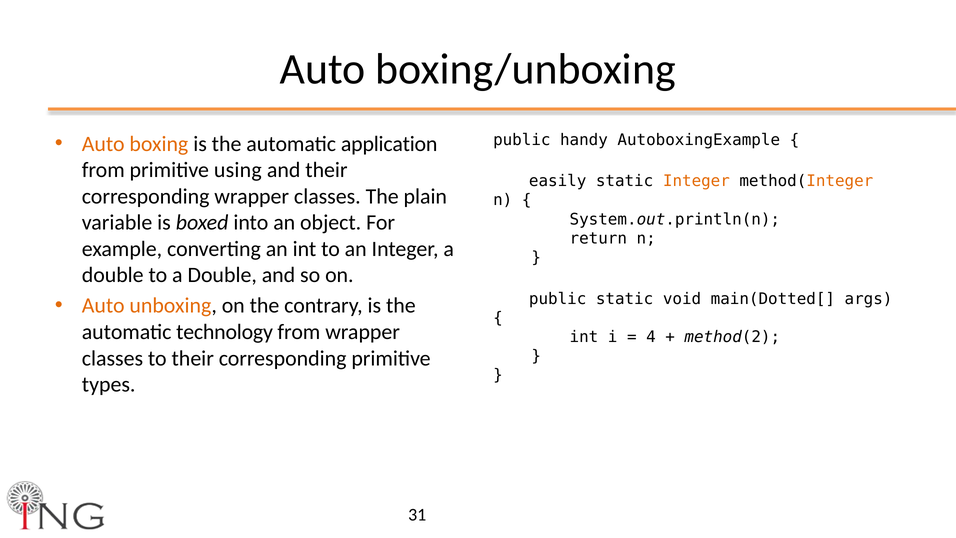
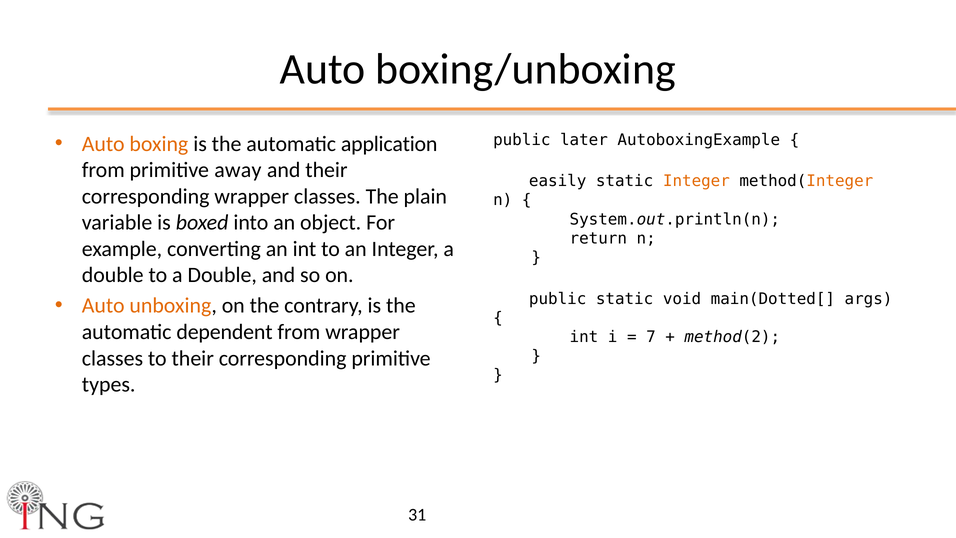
handy: handy -> later (584, 140)
using: using -> away (238, 170)
technology: technology -> dependent (225, 332)
4: 4 -> 7 (651, 337)
